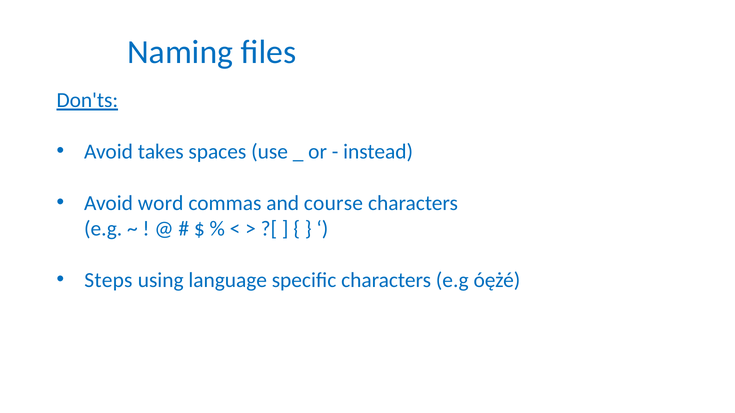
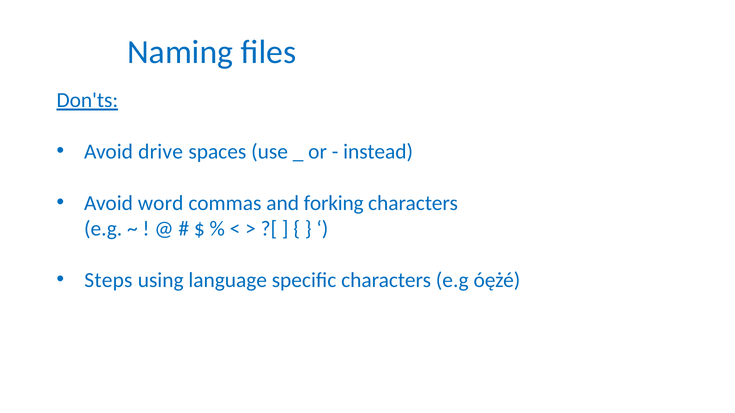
takes: takes -> drive (161, 152)
course: course -> forking (334, 203)
